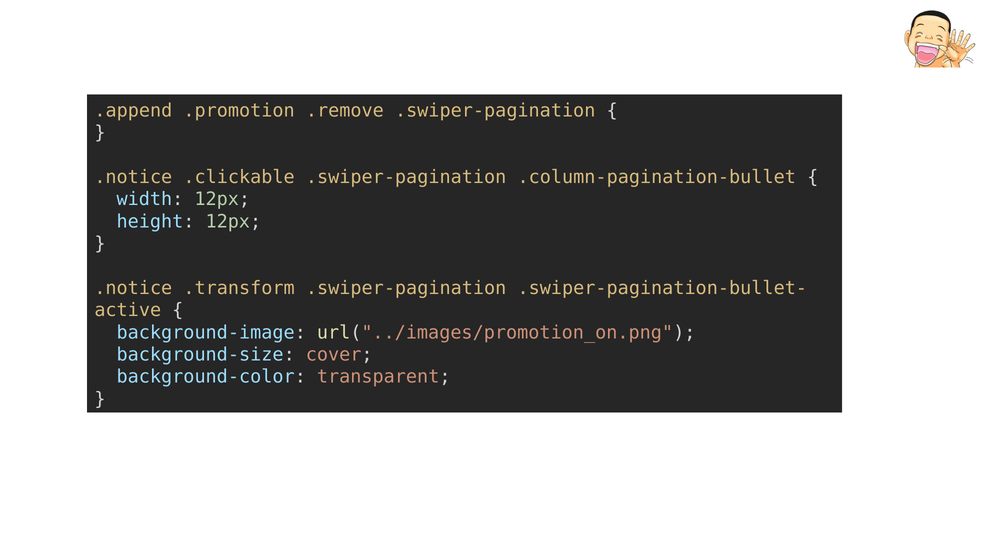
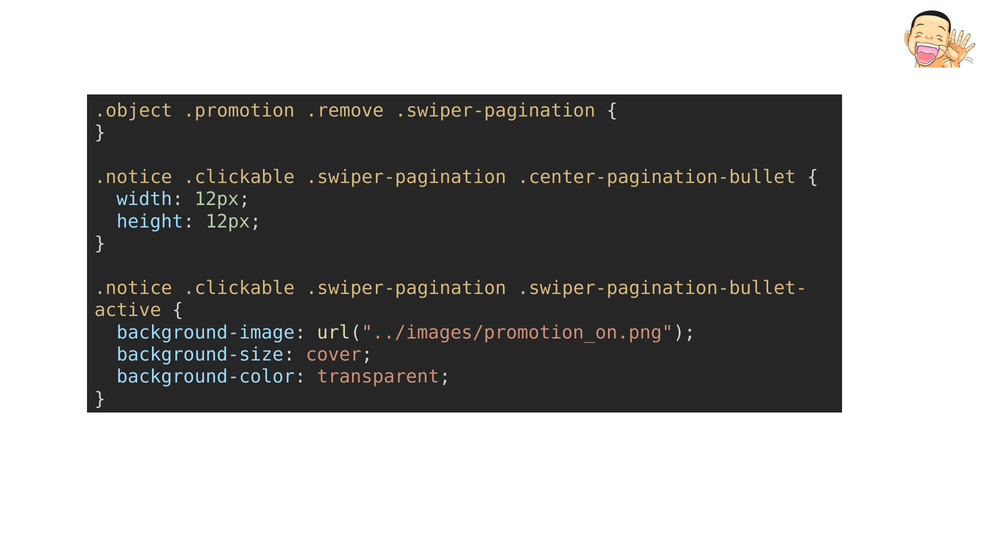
.append: .append -> .object (133, 110)
.column-pagination-bullet: .column-pagination-bullet -> .center-pagination-bullet (657, 177)
.transform: .transform -> .clickable (239, 288)
